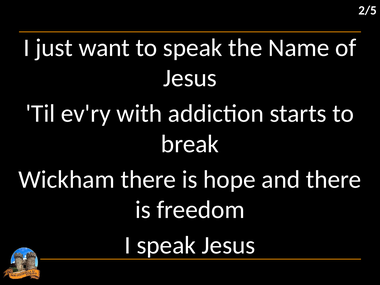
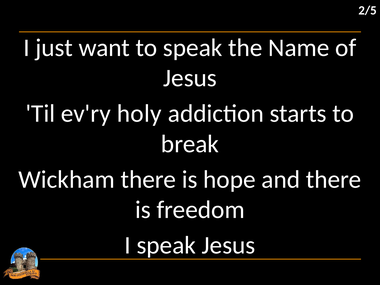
with: with -> holy (139, 114)
